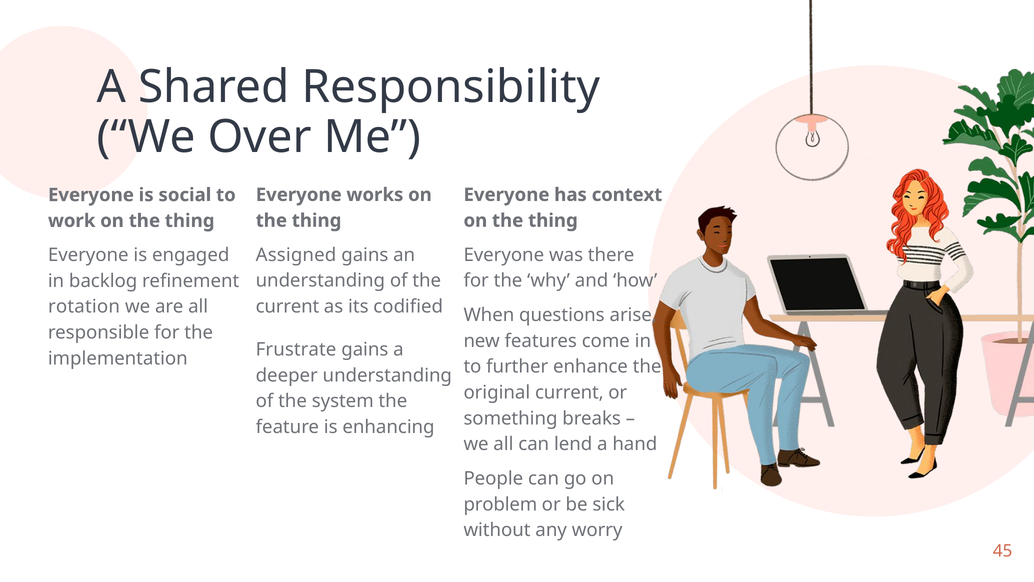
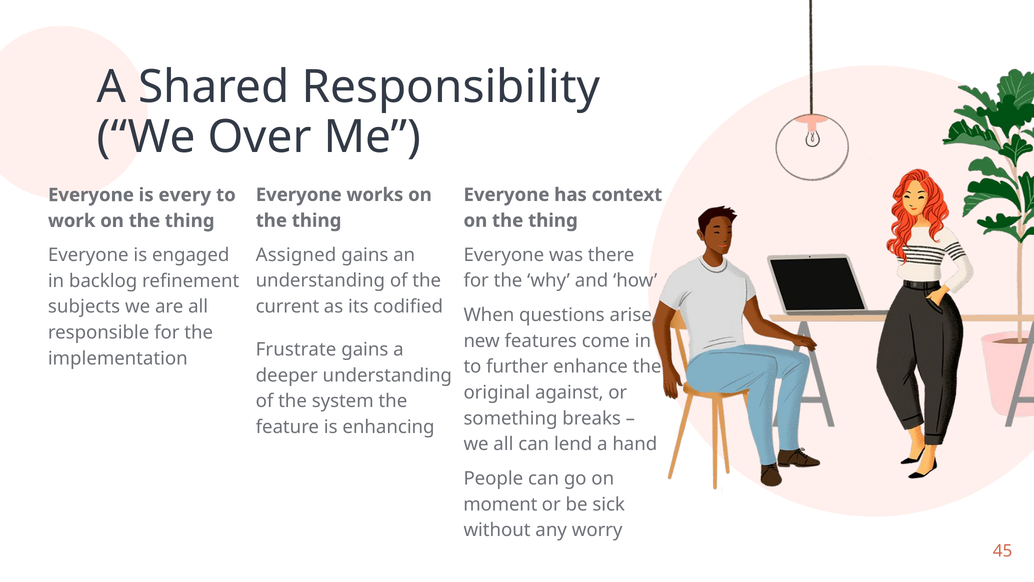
social: social -> every (185, 195)
rotation: rotation -> subjects (84, 307)
original current: current -> against (569, 392)
problem: problem -> moment (500, 504)
